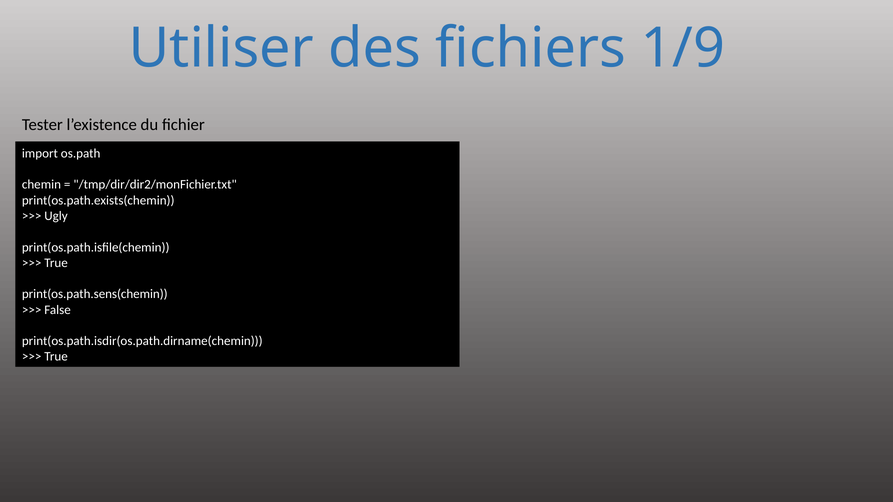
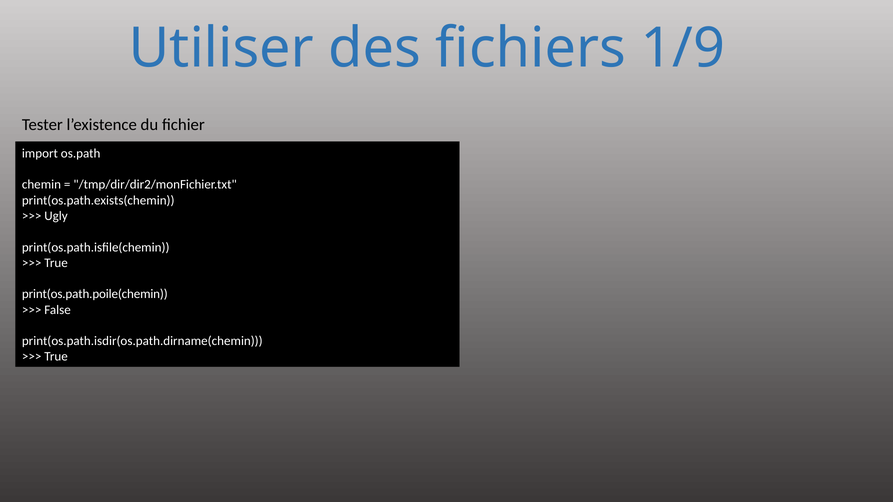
print(os.path.sens(chemin: print(os.path.sens(chemin -> print(os.path.poile(chemin (95, 294)
